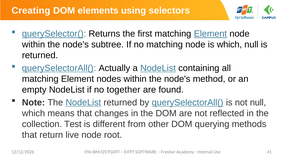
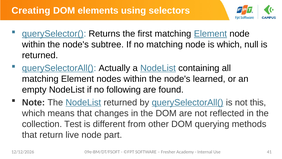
method: method -> learned (209, 79)
together: together -> following (124, 90)
not null: null -> this (258, 102)
root: root -> part (113, 135)
